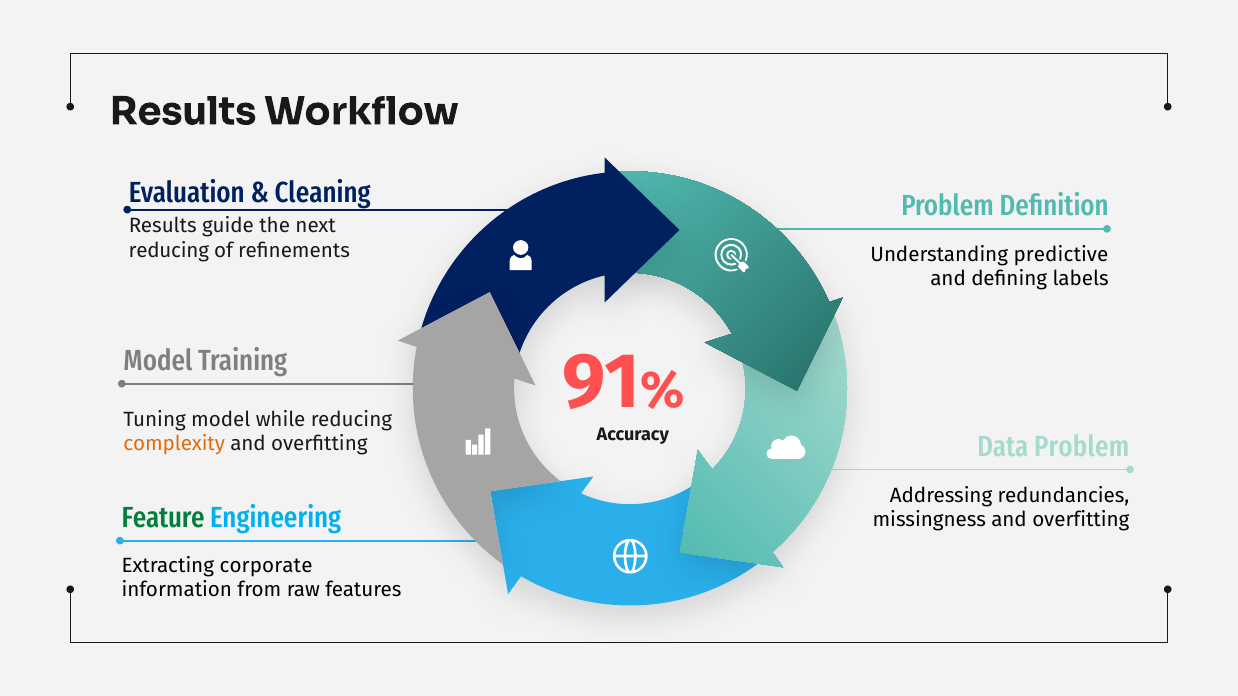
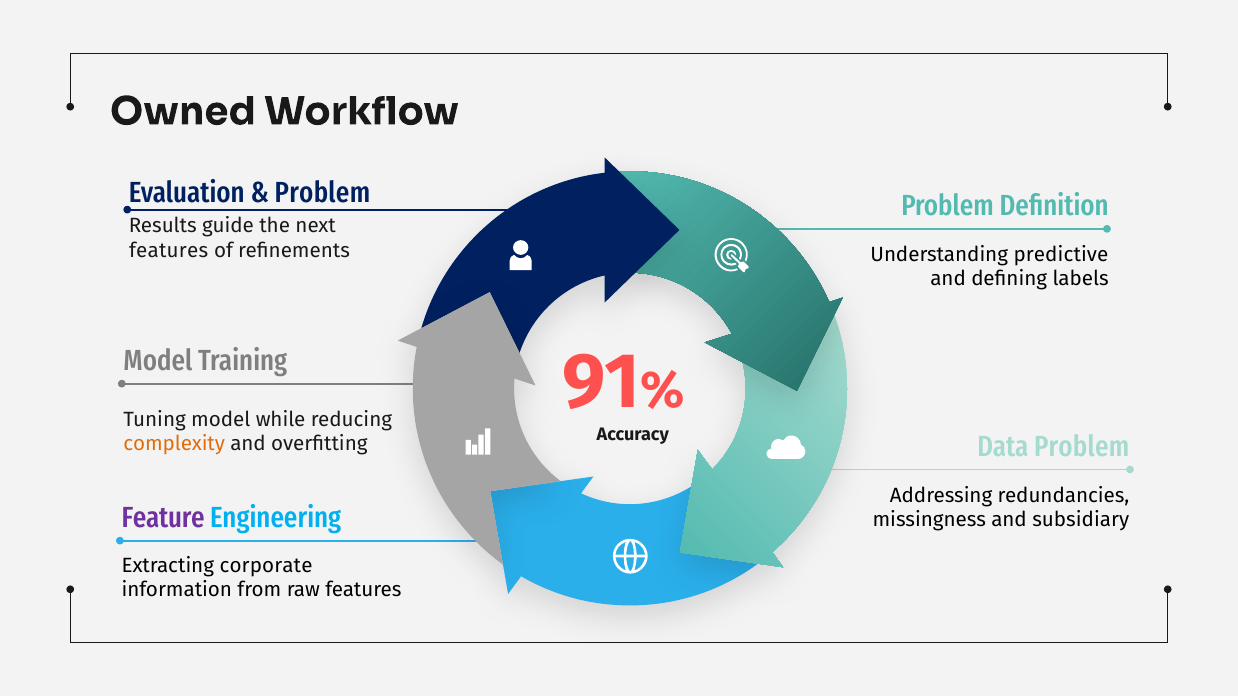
Results: Results -> Owned (183, 112)
Cleaning: Cleaning -> Problem (322, 193)
reducing: reducing -> features (169, 251)
Feature colour: green -> purple (163, 518)
overfitting: overfitting -> subsidiary (1081, 520)
